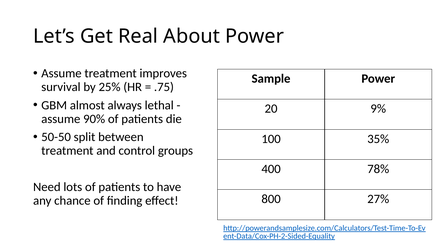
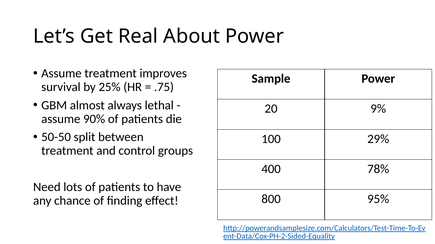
35%: 35% -> 29% (378, 139)
27%: 27% -> 95% (378, 200)
